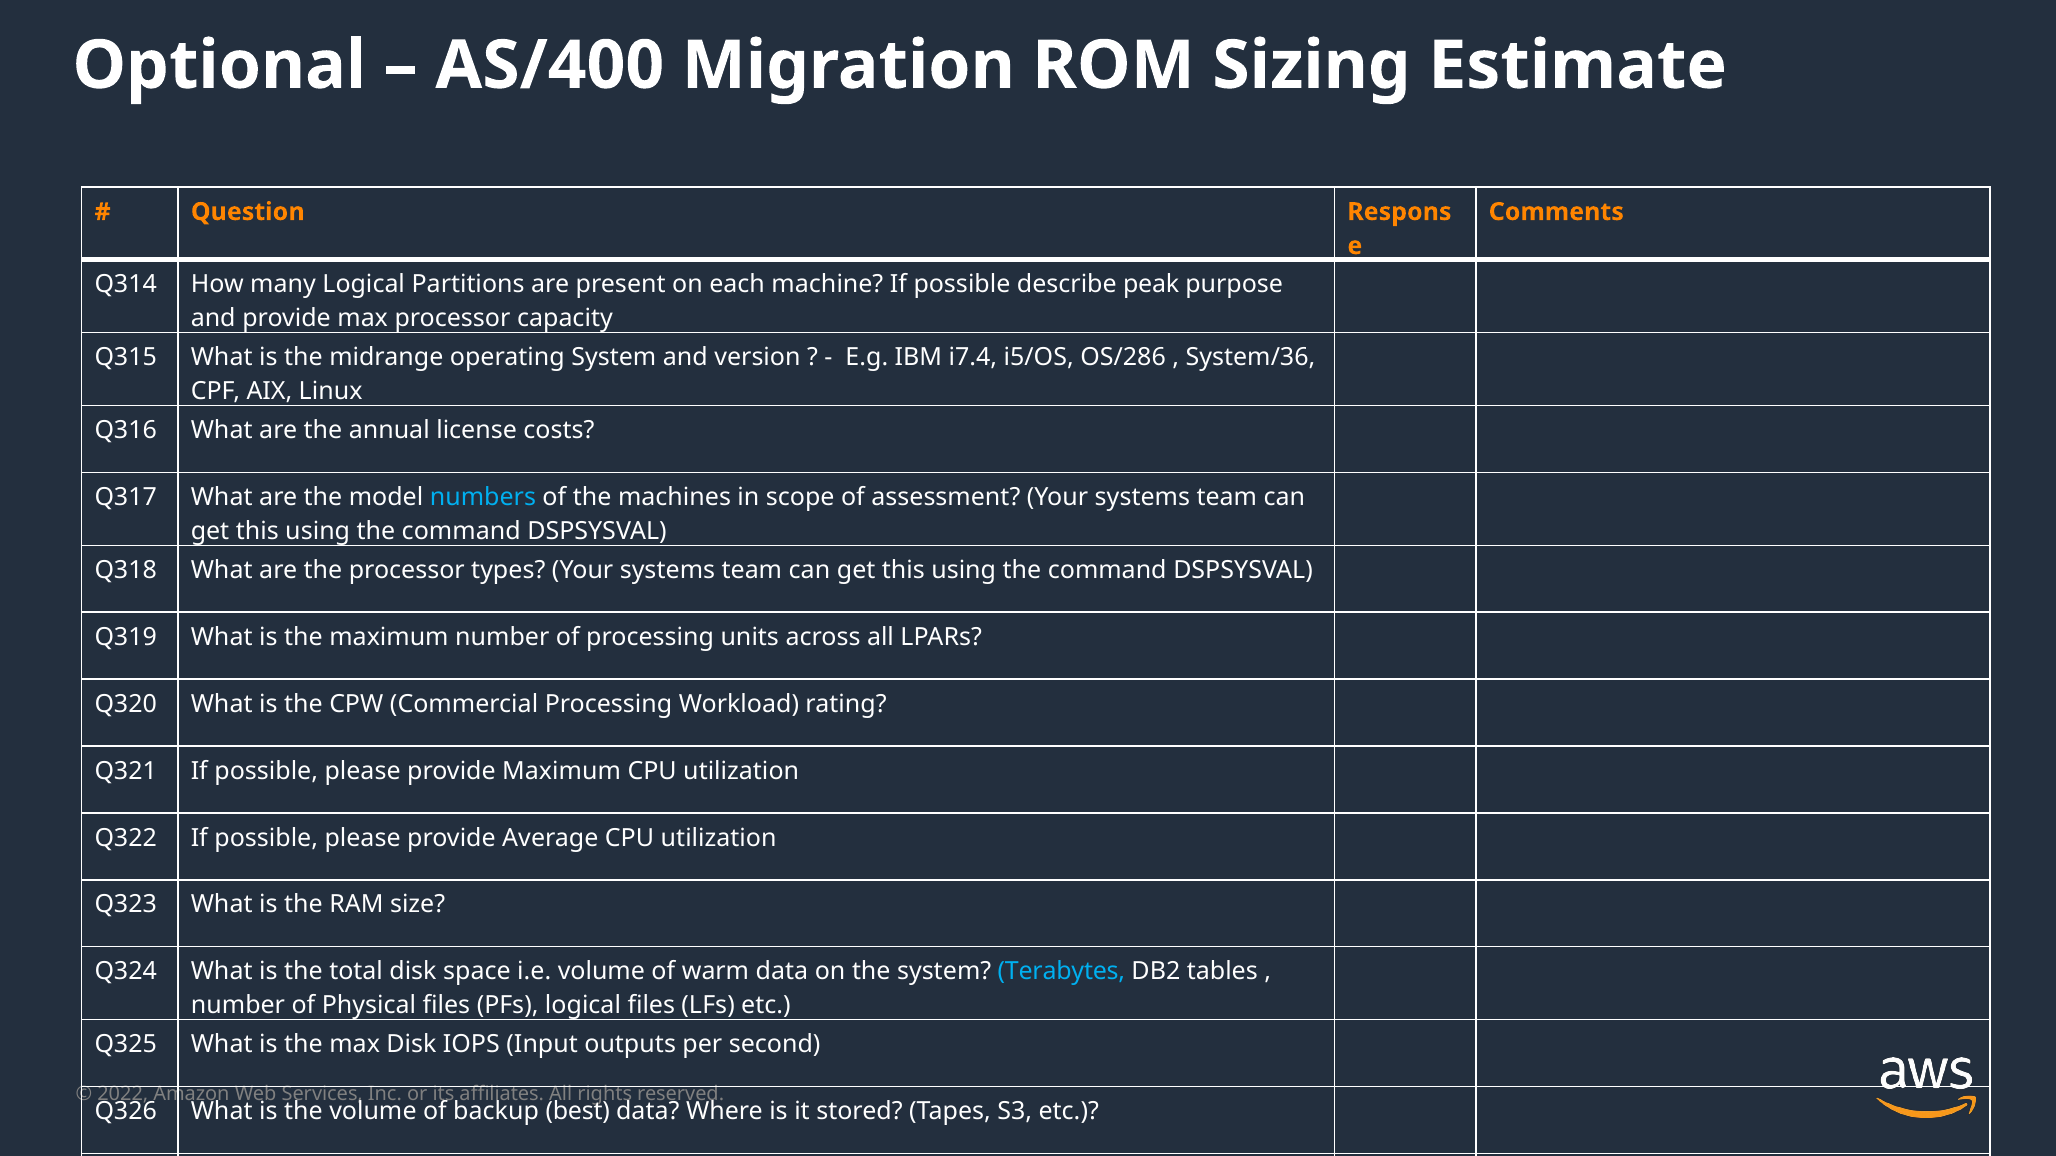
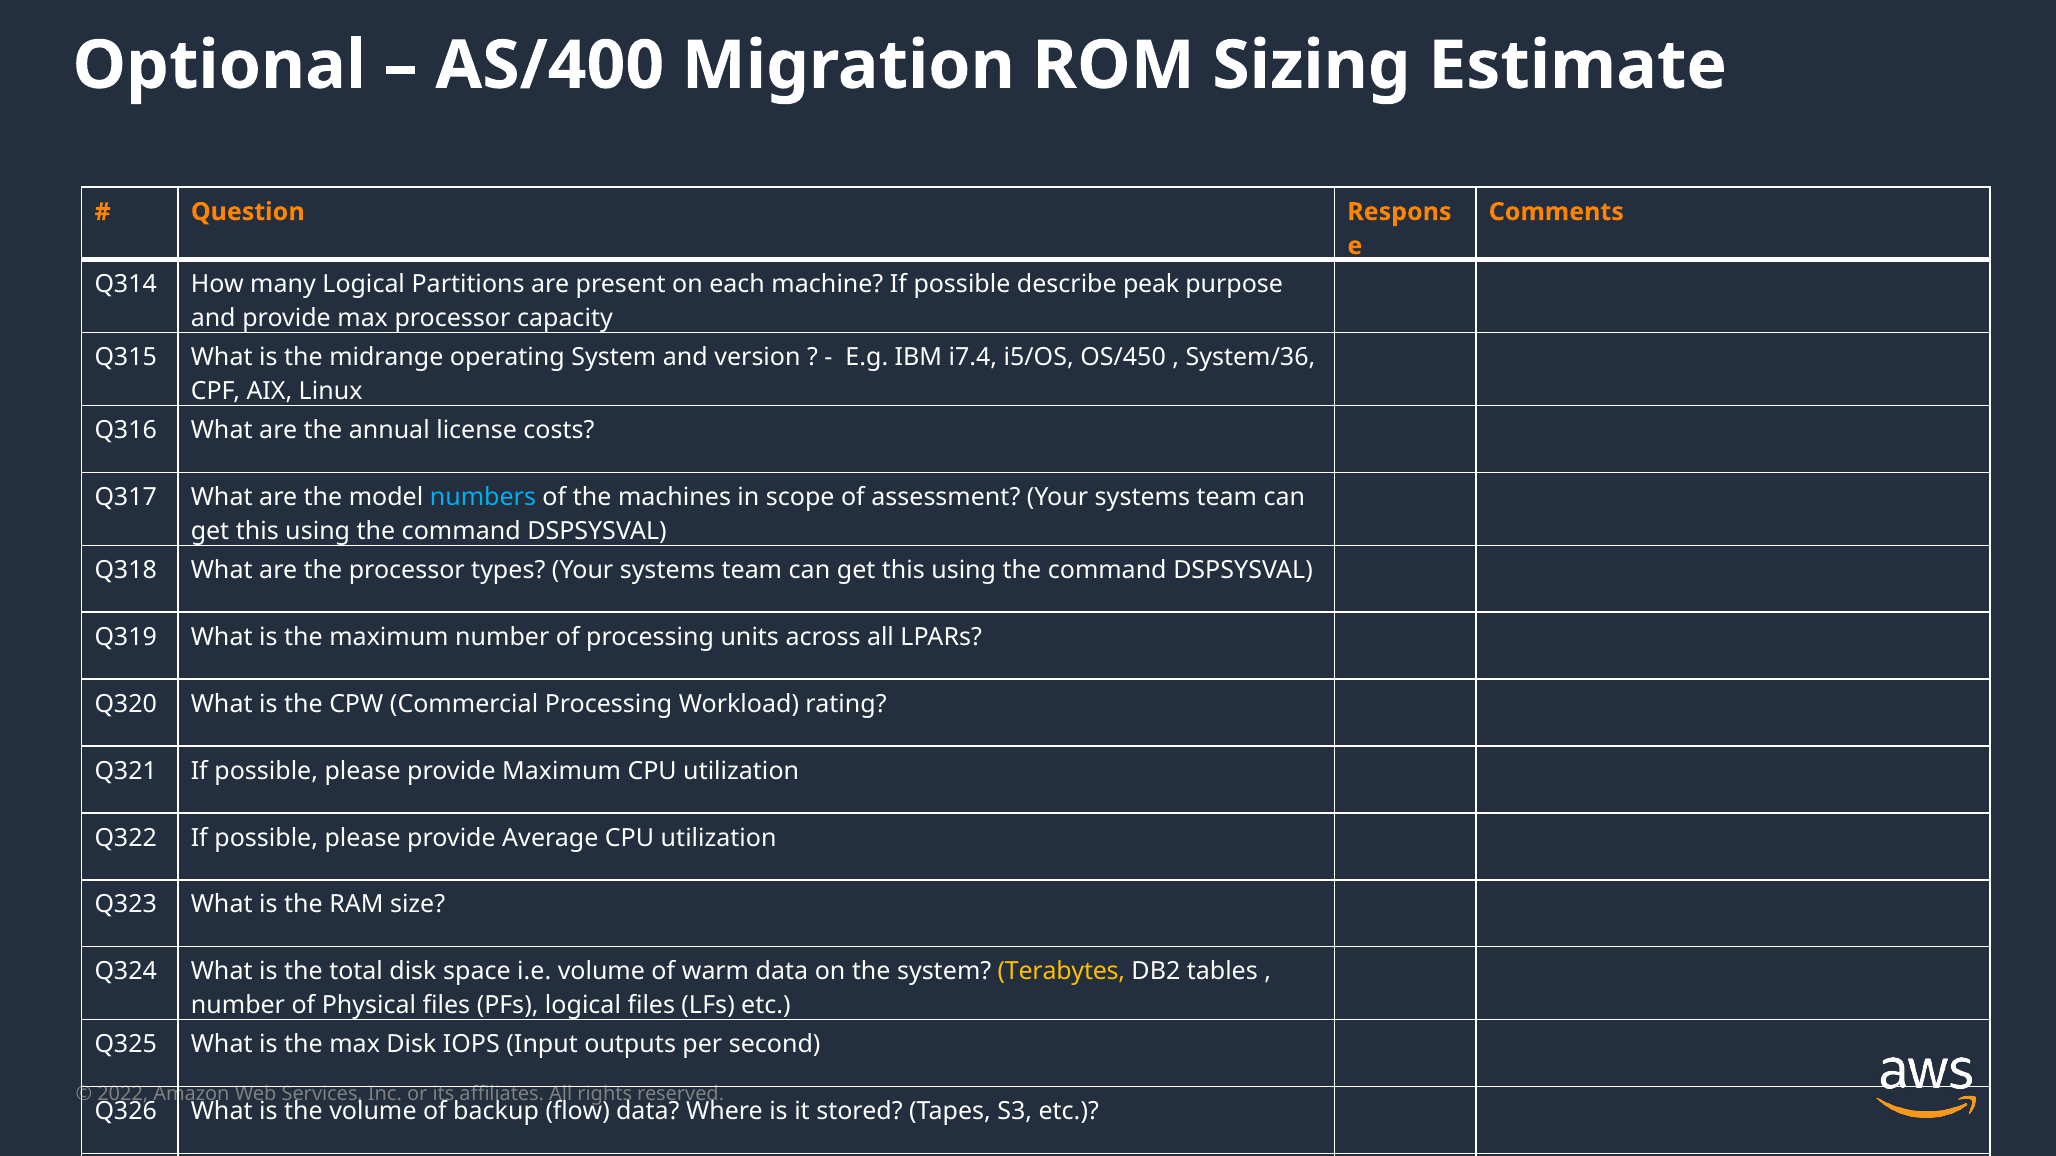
OS/286: OS/286 -> OS/450 (1123, 358)
Terabytes colour: light blue -> yellow (1061, 972)
best: best -> flow (578, 1112)
